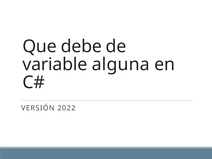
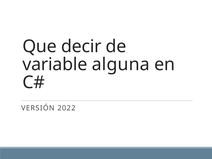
debe: debe -> decir (81, 46)
